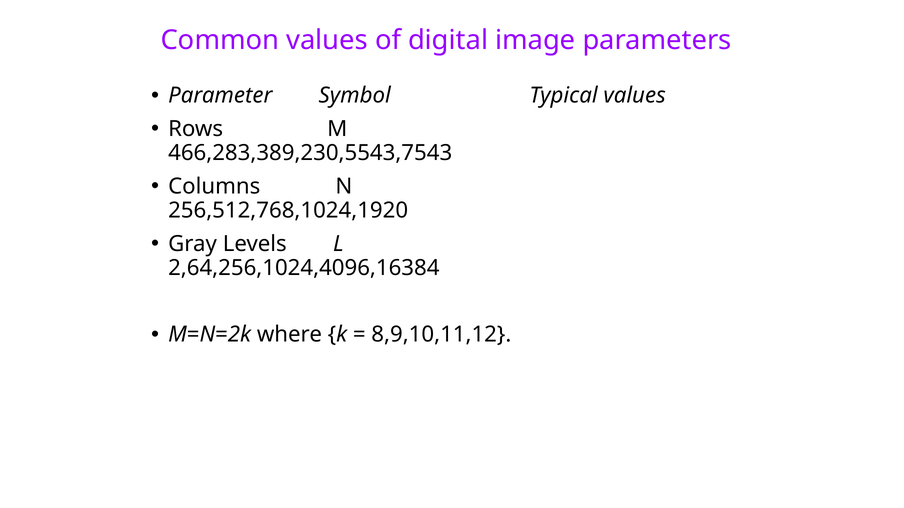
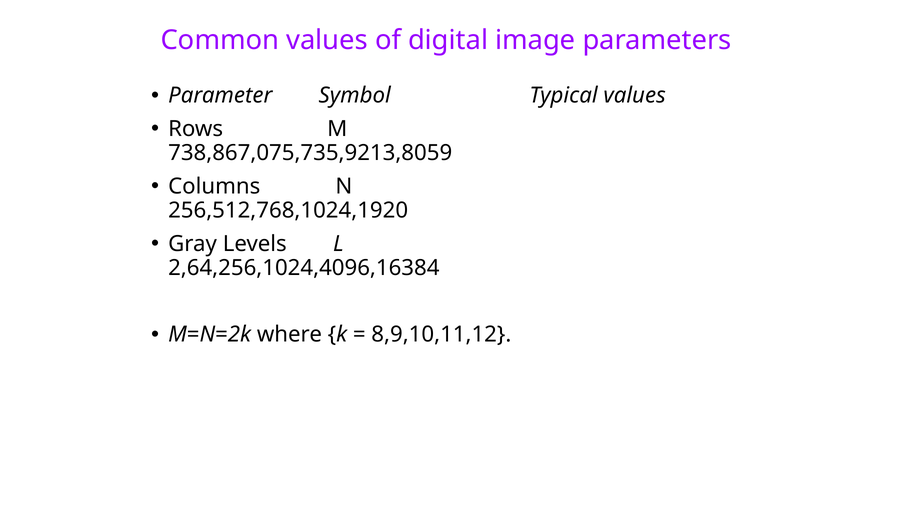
466,283,389,230,5543,7543: 466,283,389,230,5543,7543 -> 738,867,075,735,9213,8059 (310, 153)
